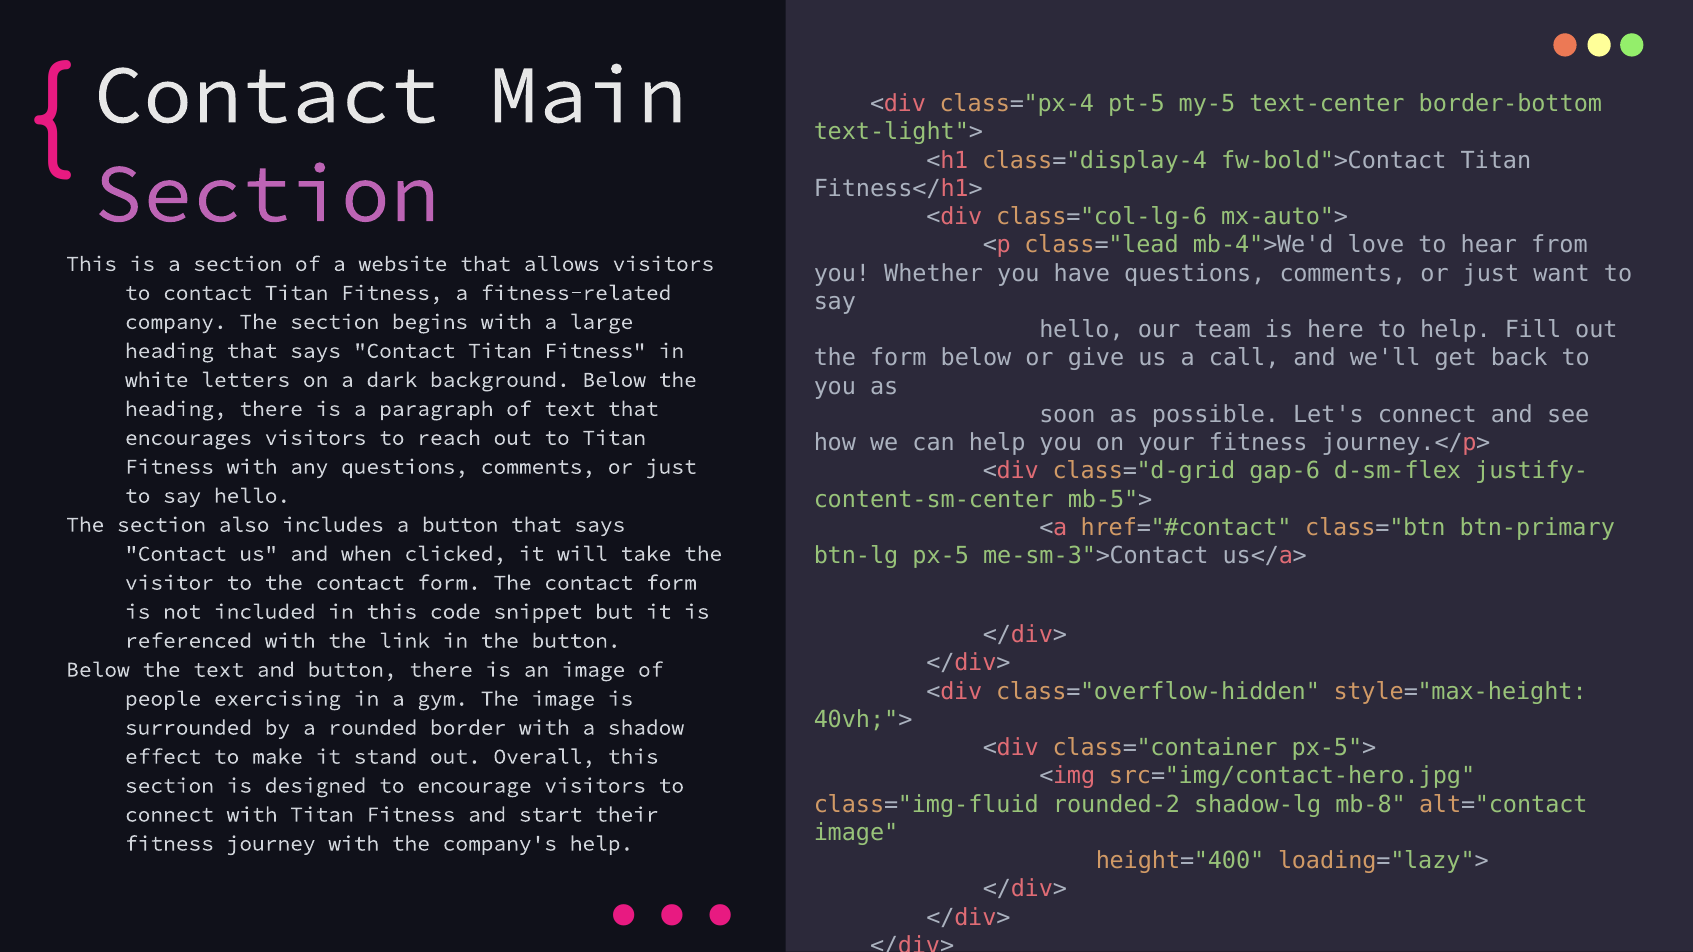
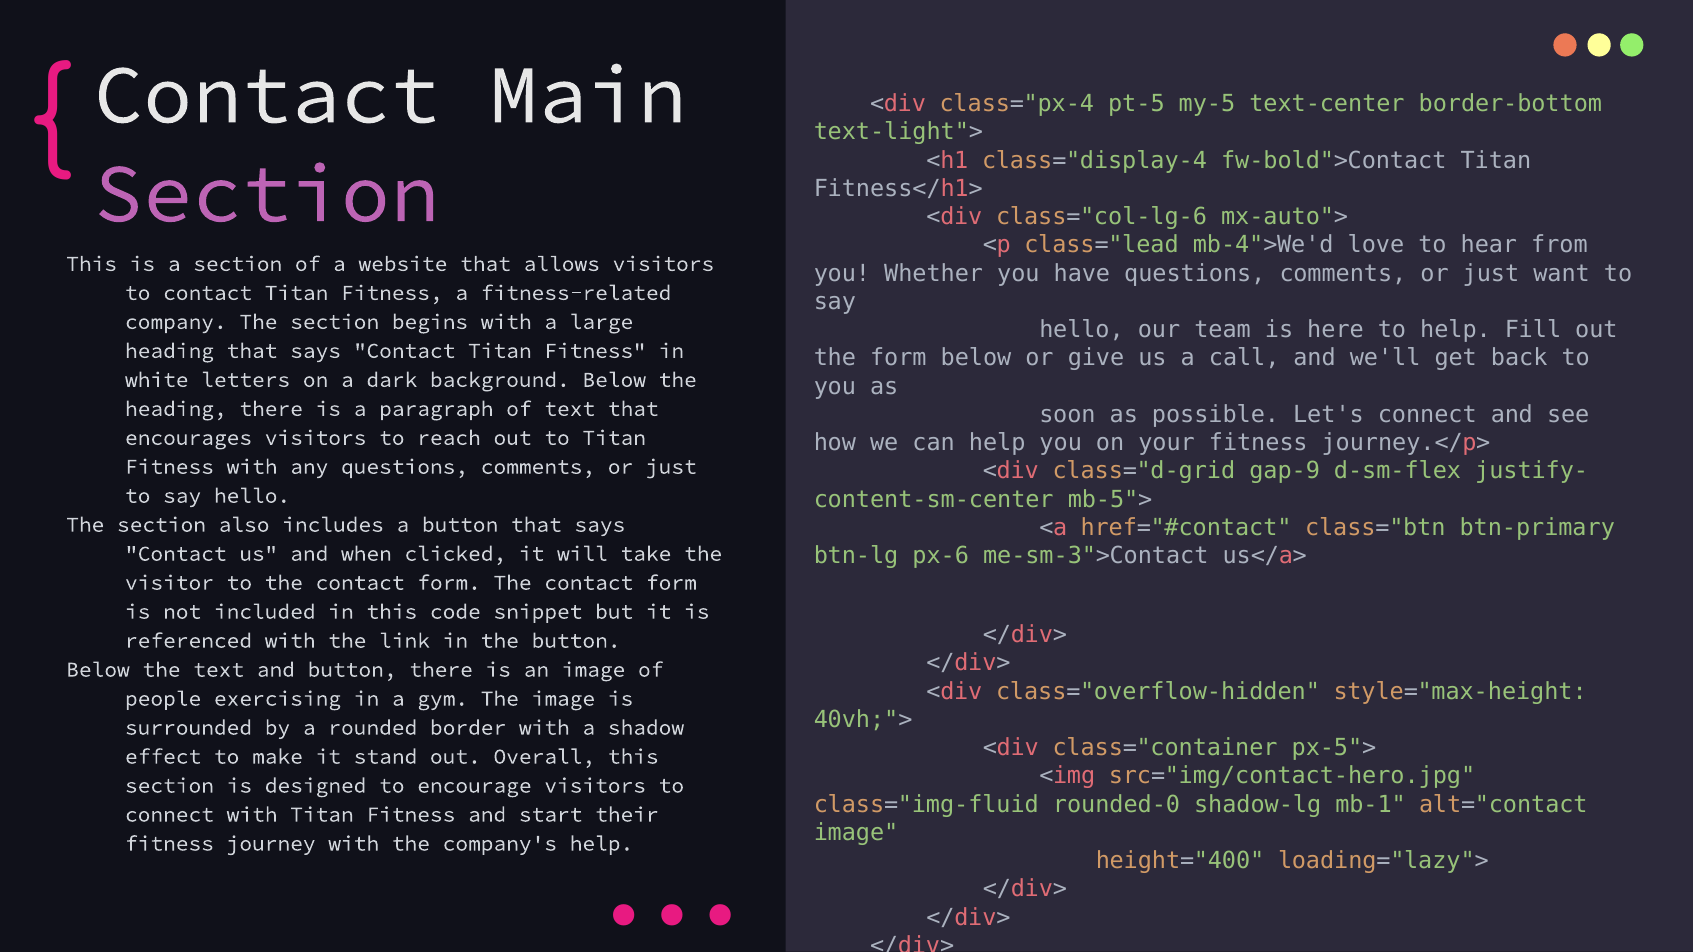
gap-6: gap-6 -> gap-9 (1285, 471)
px-5: px-5 -> px-6 (941, 556)
rounded-2: rounded-2 -> rounded-0 (1117, 805)
mb-8: mb-8 -> mb-1 (1371, 805)
